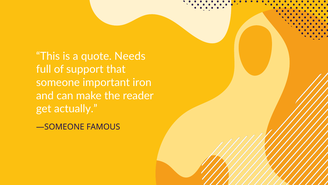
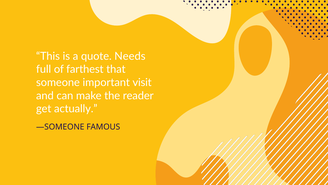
support: support -> farthest (85, 69)
iron: iron -> visit (142, 82)
